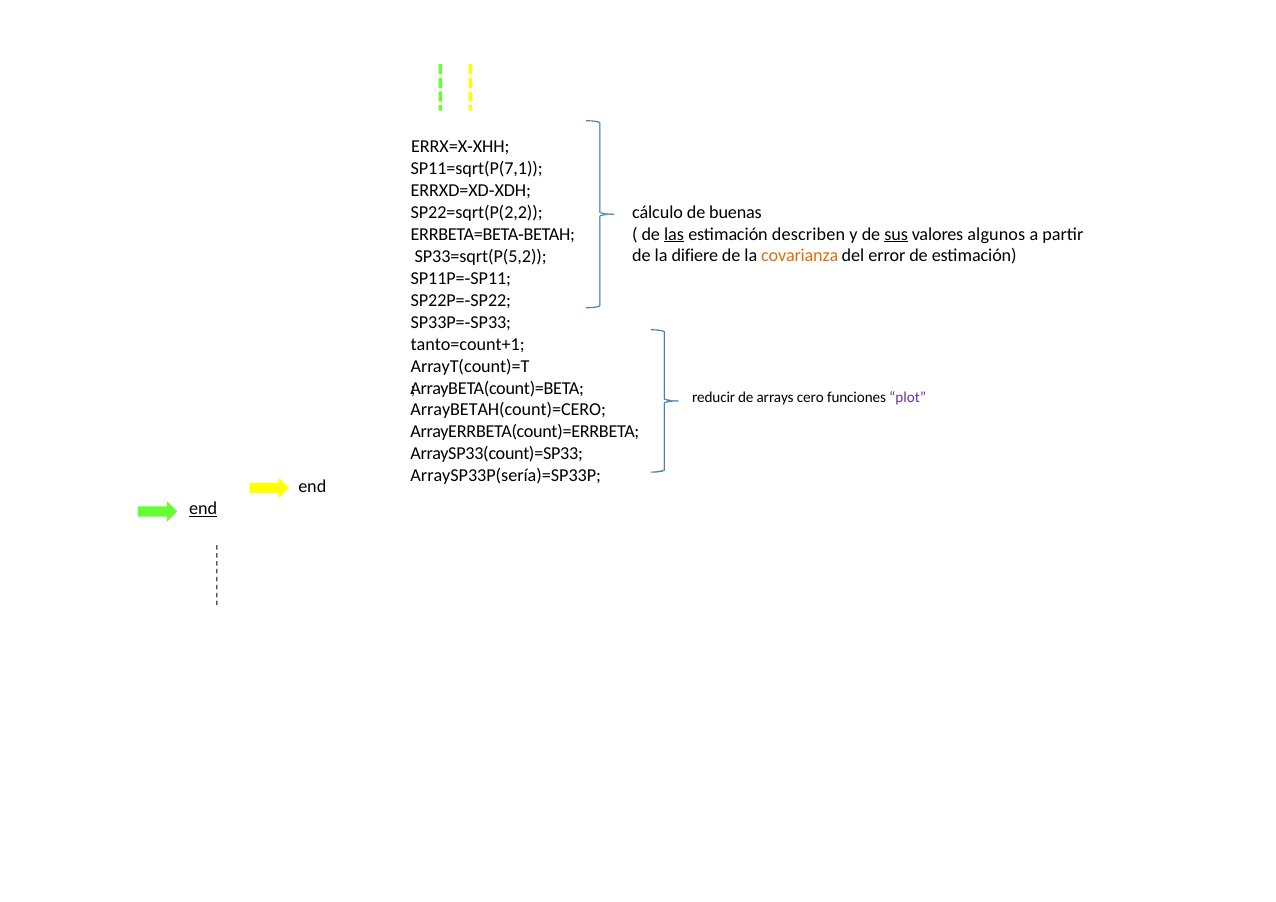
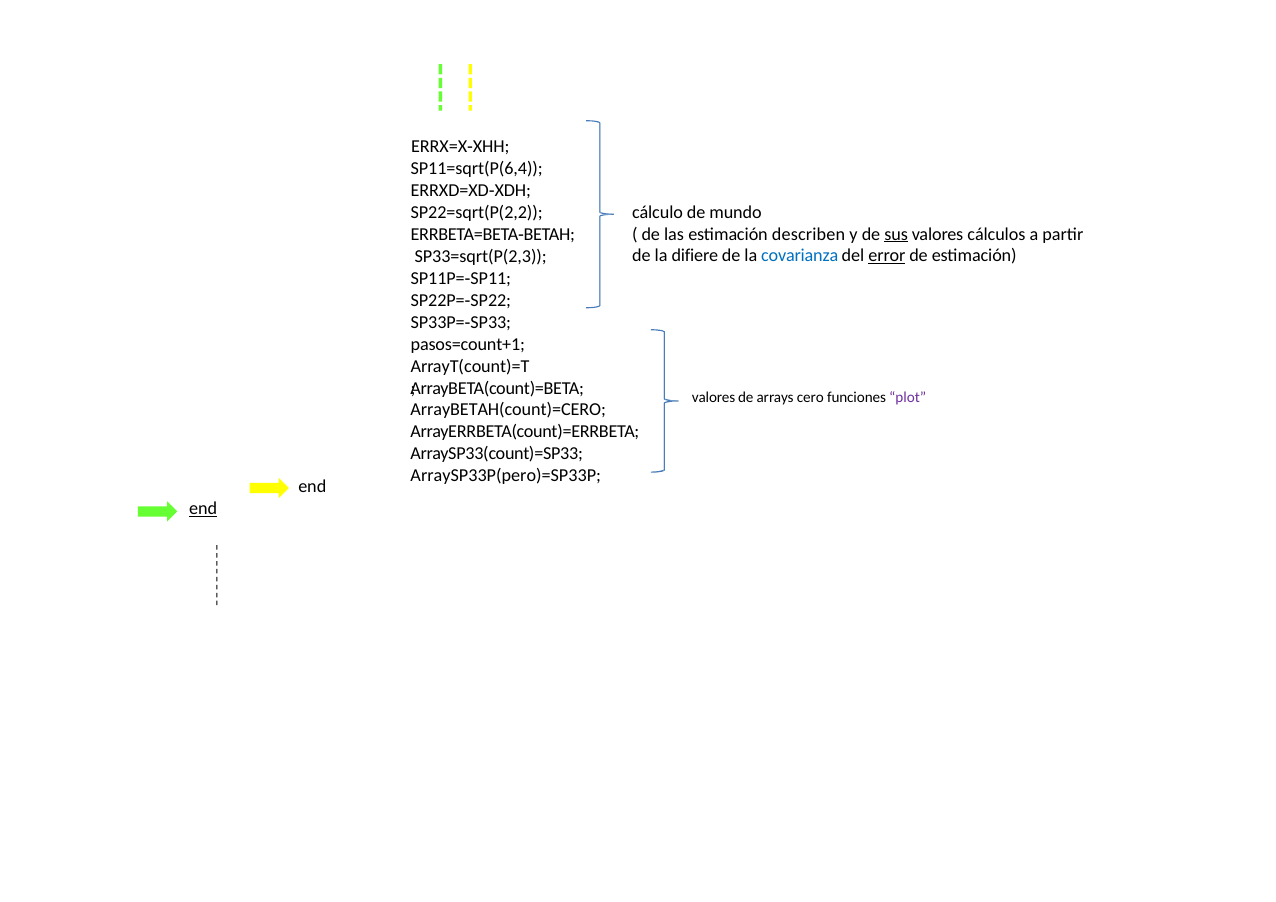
SP11=sqrt(P(7,1: SP11=sqrt(P(7,1 -> SP11=sqrt(P(6,4 (477, 169)
buenas: buenas -> mundo (735, 212)
las underline: present -> none (674, 234)
algunos: algunos -> cálculos (996, 234)
covarianza colour: orange -> blue (800, 256)
error underline: none -> present (887, 256)
SP33=sqrt(P(5,2: SP33=sqrt(P(5,2 -> SP33=sqrt(P(2,3 (481, 257)
tanto=count+1: tanto=count+1 -> pasos=count+1 (468, 345)
reducir: reducir -> valores (714, 398)
ArraySP33P(sería)=SP33P: ArraySP33P(sería)=SP33P -> ArraySP33P(pero)=SP33P (506, 476)
